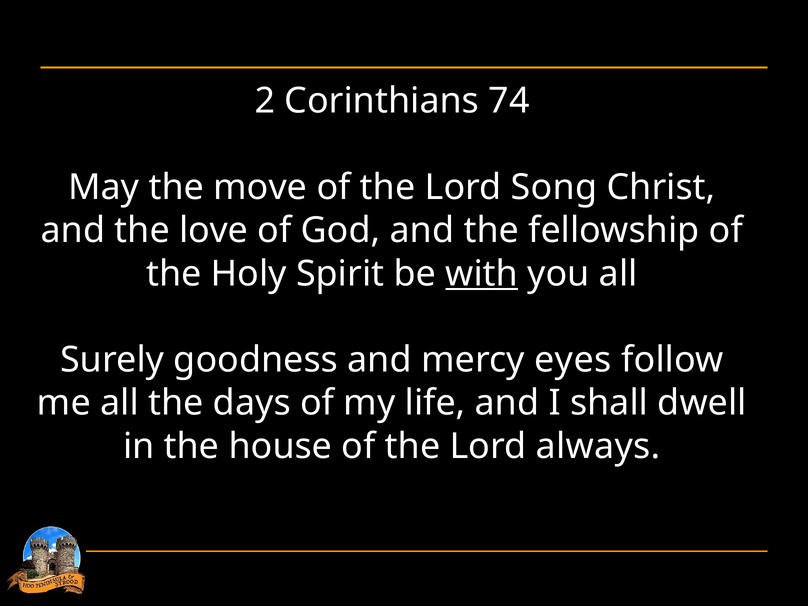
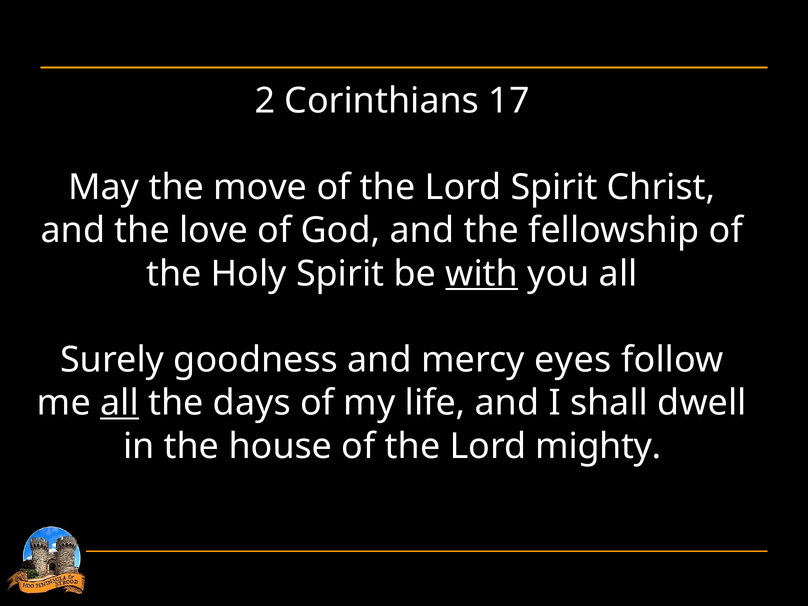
74: 74 -> 17 (509, 101)
Lord Song: Song -> Spirit (554, 187)
all underline: none -> present (119, 403)
always: always -> mighty (598, 446)
